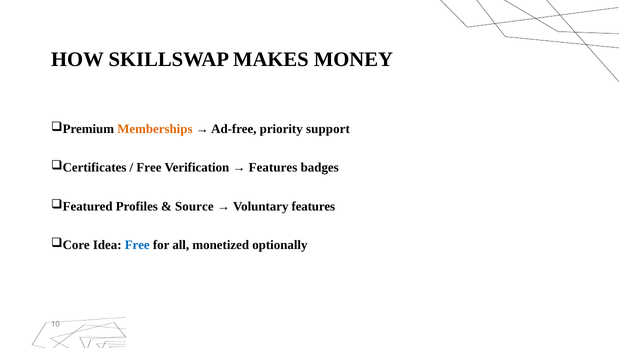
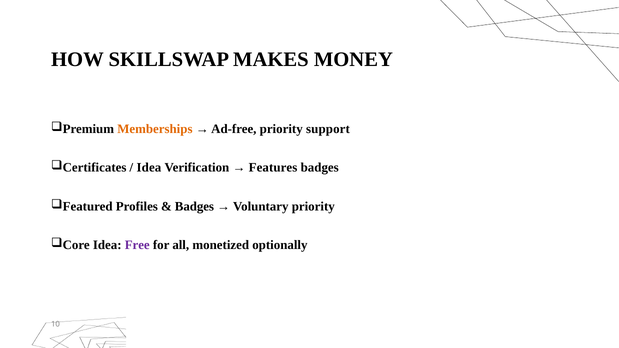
Free: Free -> Idea (149, 168)
Source: Source -> Badges (194, 206)
Voluntary features: features -> priority (313, 206)
Free colour: blue -> purple (137, 245)
